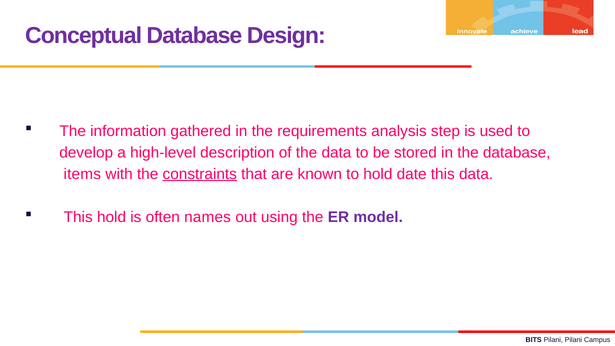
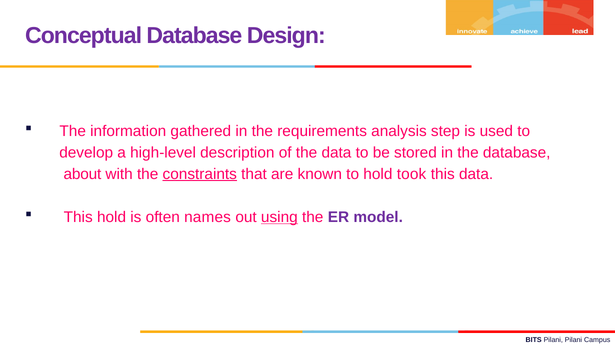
items: items -> about (82, 174)
date: date -> took (412, 174)
using underline: none -> present (279, 217)
